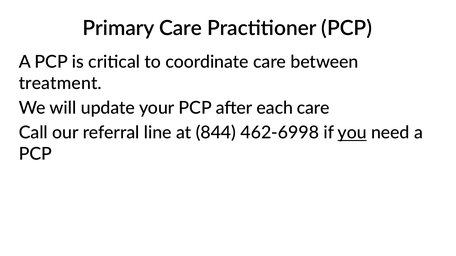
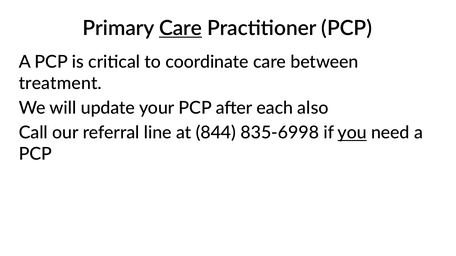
Care underline: none -> present (181, 28)
each care: care -> also (313, 108)
462-6998: 462-6998 -> 835-6998 (280, 133)
